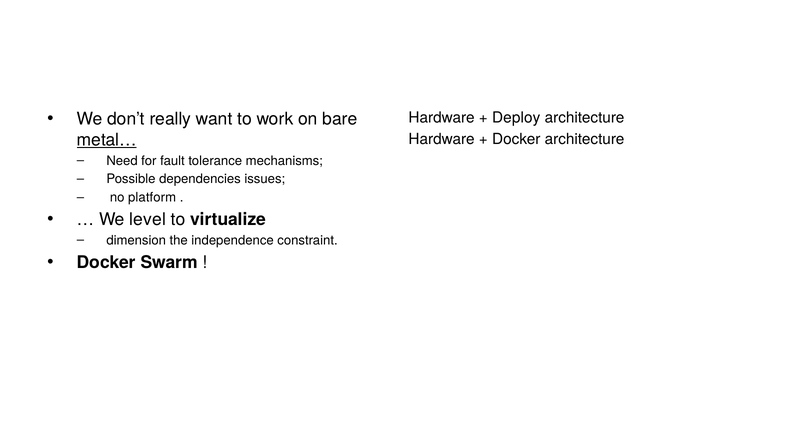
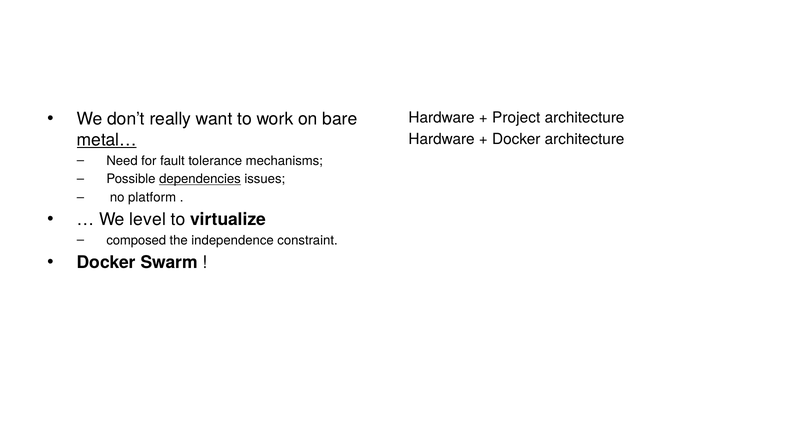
Deploy: Deploy -> Project (516, 118)
dependencies underline: none -> present (200, 179)
dimension: dimension -> composed (136, 241)
